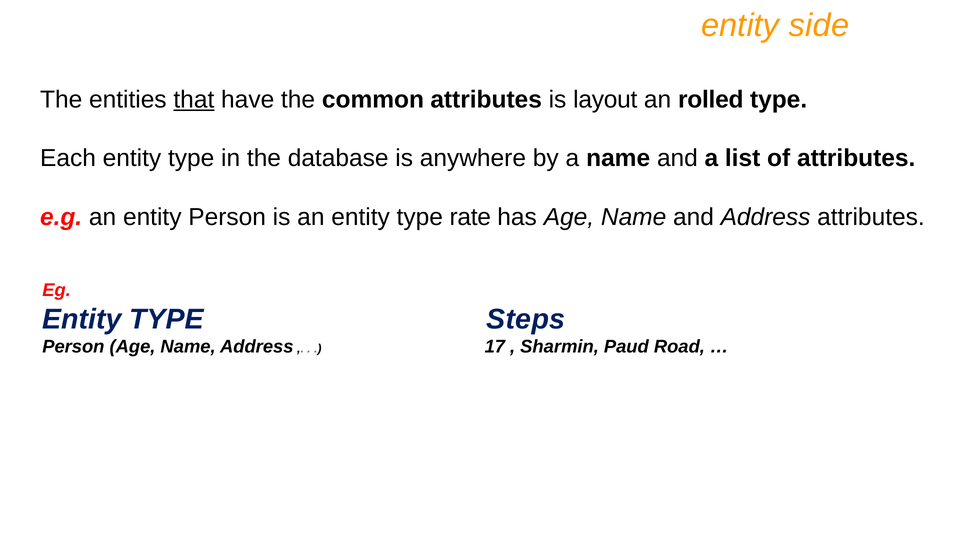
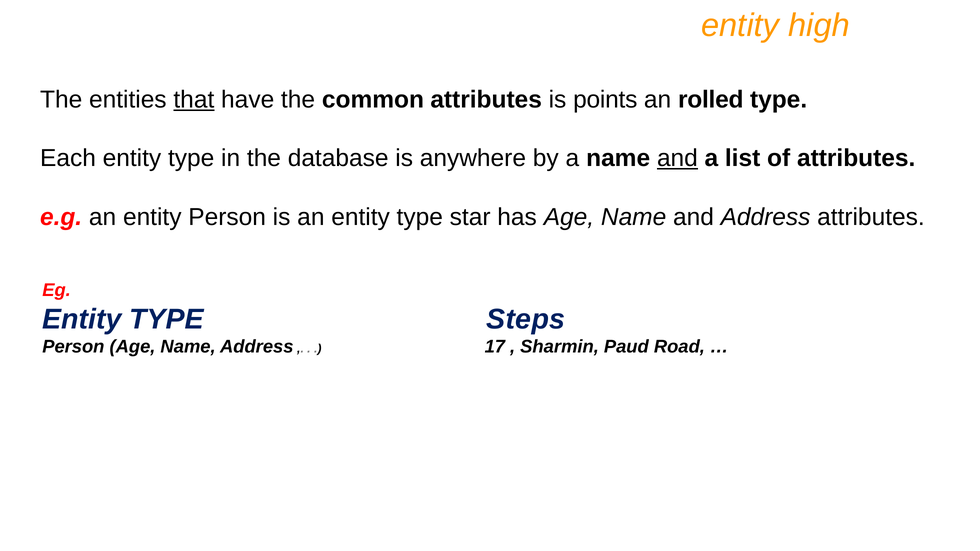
side: side -> high (819, 26)
layout: layout -> points (605, 100)
and underline: none -> present (677, 158)
rate: rate -> star (470, 217)
